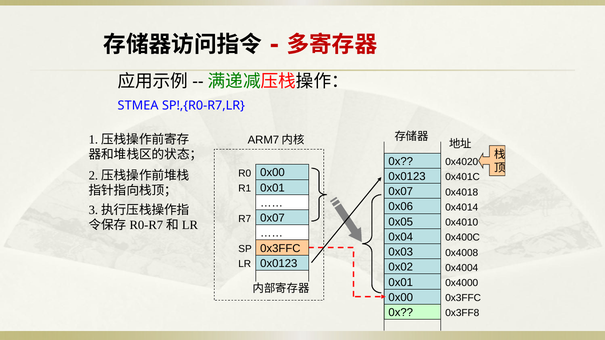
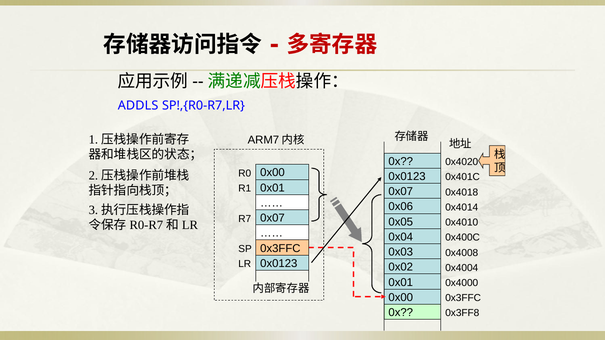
STMEA: STMEA -> ADDLS (138, 106)
